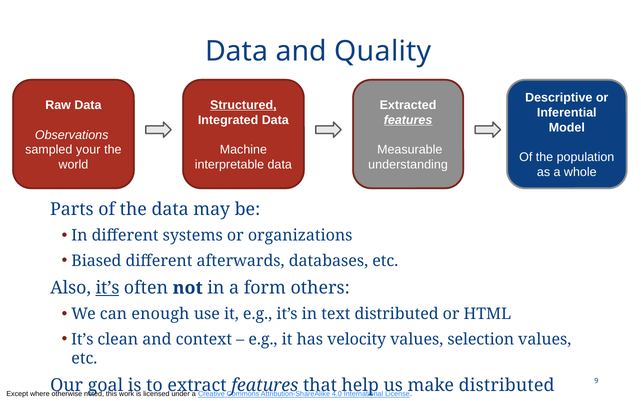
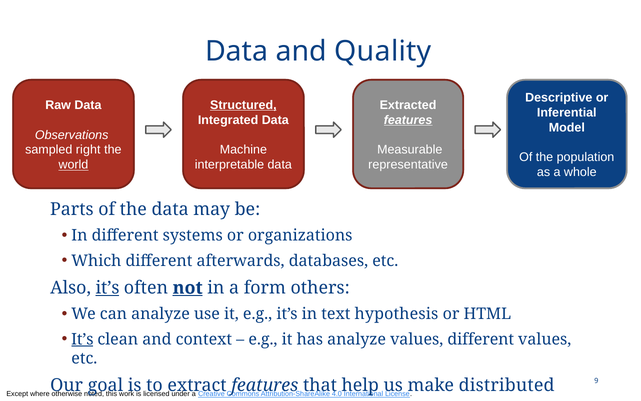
your: your -> right (88, 150)
world underline: none -> present (73, 165)
understanding: understanding -> representative (408, 165)
Biased: Biased -> Which (96, 261)
not underline: none -> present (188, 288)
can enough: enough -> analyze (161, 314)
text distributed: distributed -> hypothesis (396, 314)
It’s underline: none -> present (82, 339)
has velocity: velocity -> analyze (357, 339)
values selection: selection -> different (481, 339)
